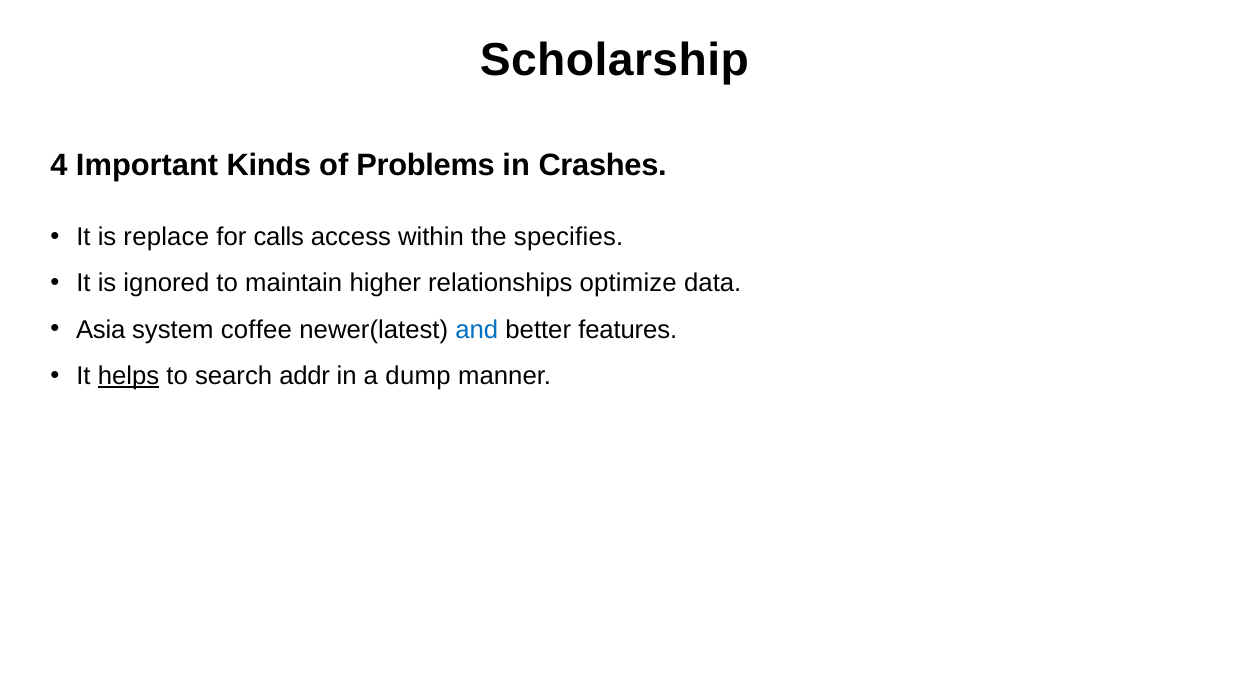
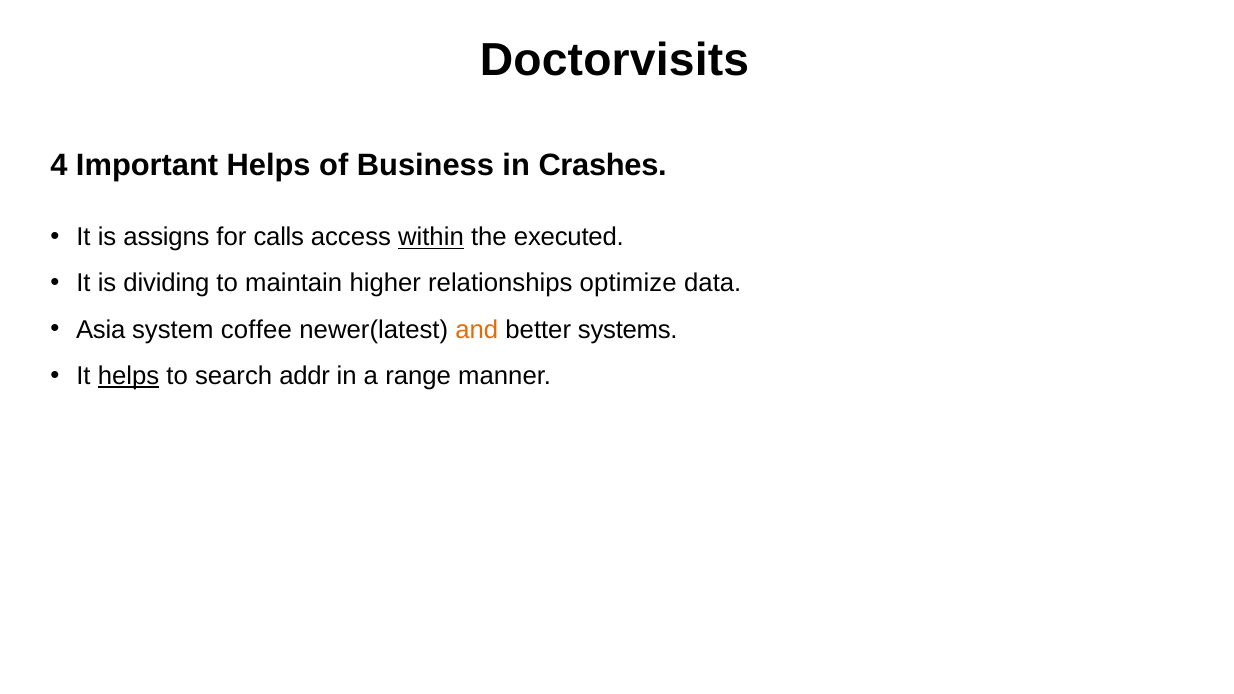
Scholarship: Scholarship -> Doctorvisits (614, 60)
Important Kinds: Kinds -> Helps (269, 165)
Problems: Problems -> Business (425, 165)
replace: replace -> assigns (167, 237)
within underline: none -> present (431, 237)
specifies: specifies -> executed (569, 237)
ignored: ignored -> dividing (166, 284)
and colour: blue -> orange (477, 330)
features: features -> systems (628, 330)
dump: dump -> range (418, 376)
